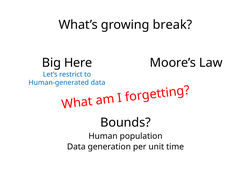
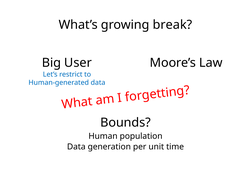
Here: Here -> User (78, 63)
